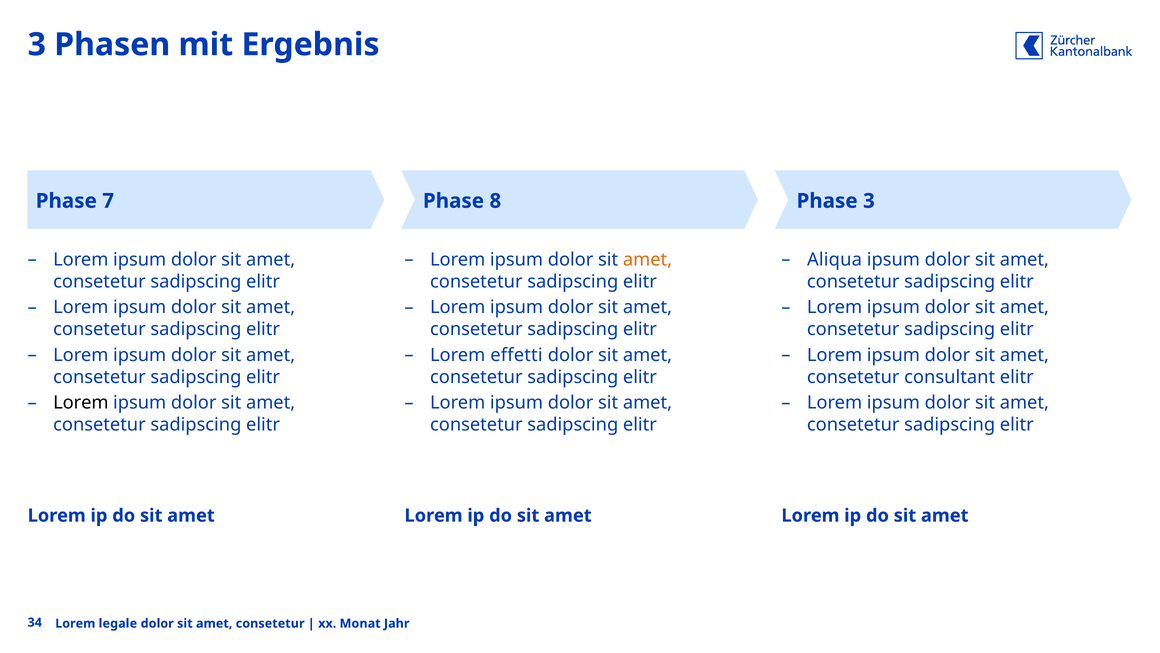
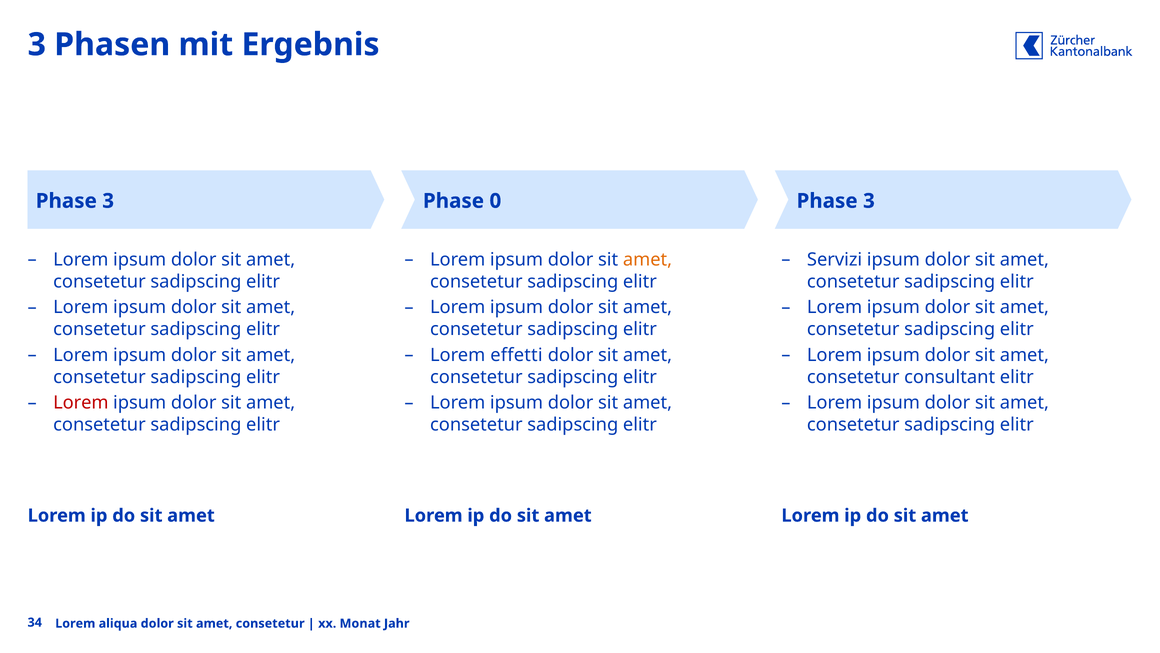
7: 7 -> 3 (108, 201)
8: 8 -> 0 (495, 201)
Aliqua: Aliqua -> Servizi (835, 260)
Lorem colour: black -> red (81, 402)
legale: legale -> aliqua (118, 623)
